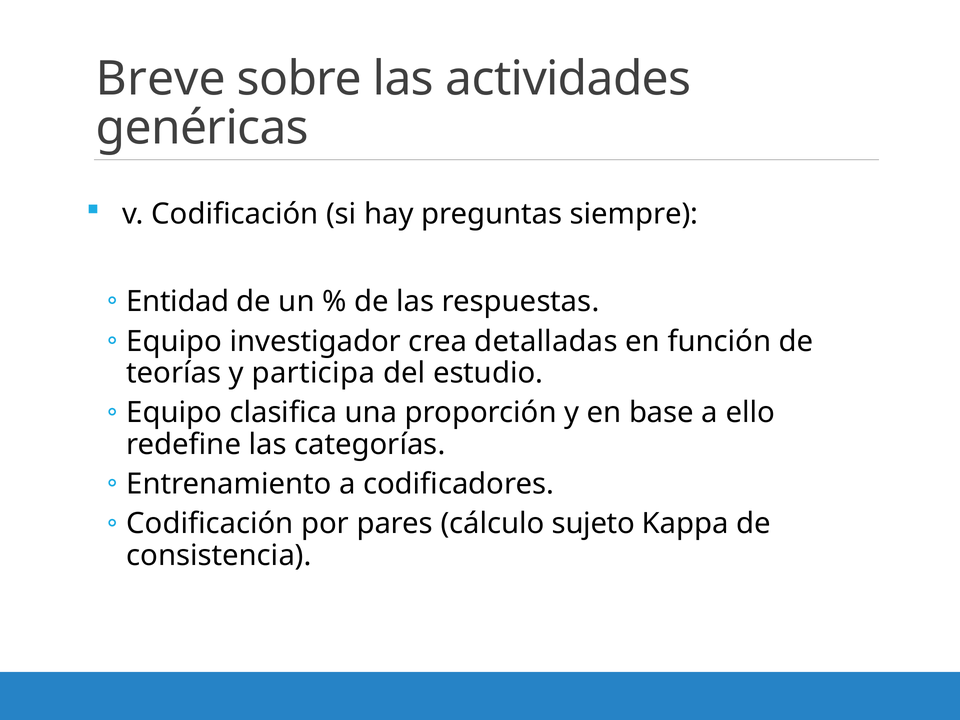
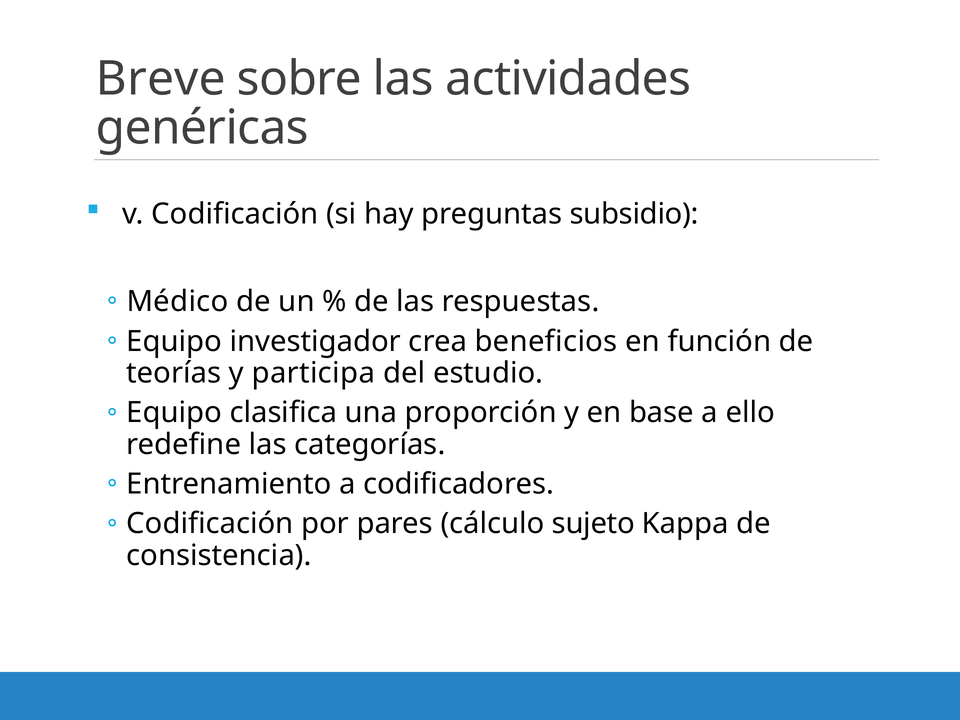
siempre: siempre -> subsidio (634, 214)
Entidad: Entidad -> Médico (178, 302)
detalladas: detalladas -> beneficios (546, 341)
